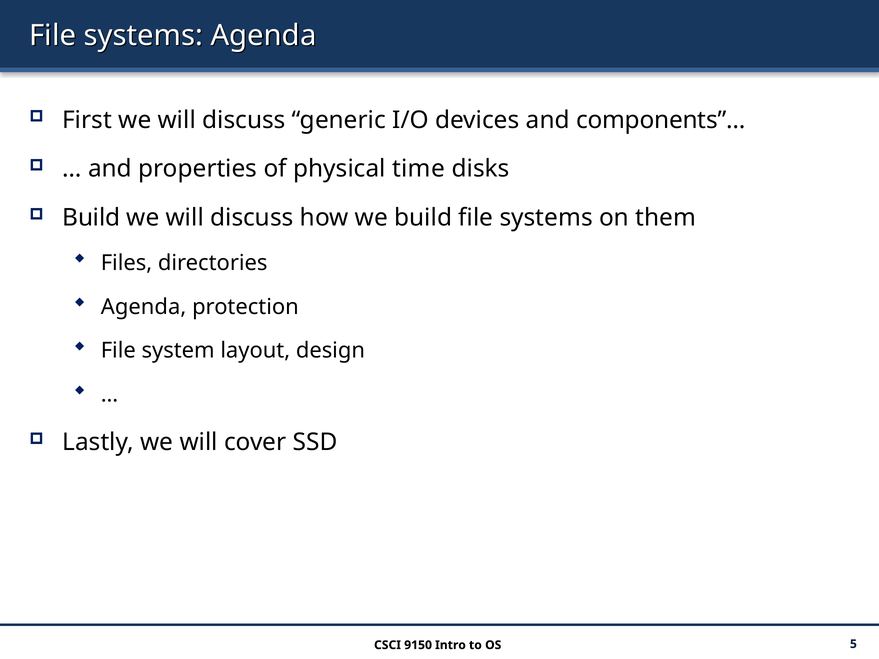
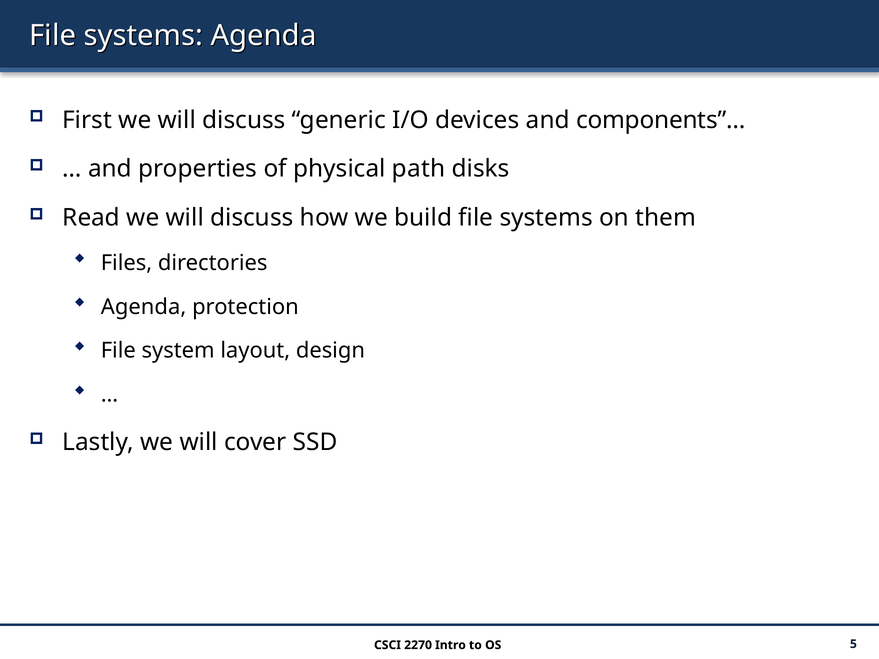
time: time -> path (419, 169)
Build: Build -> Read (91, 218)
9150: 9150 -> 2270 (418, 645)
